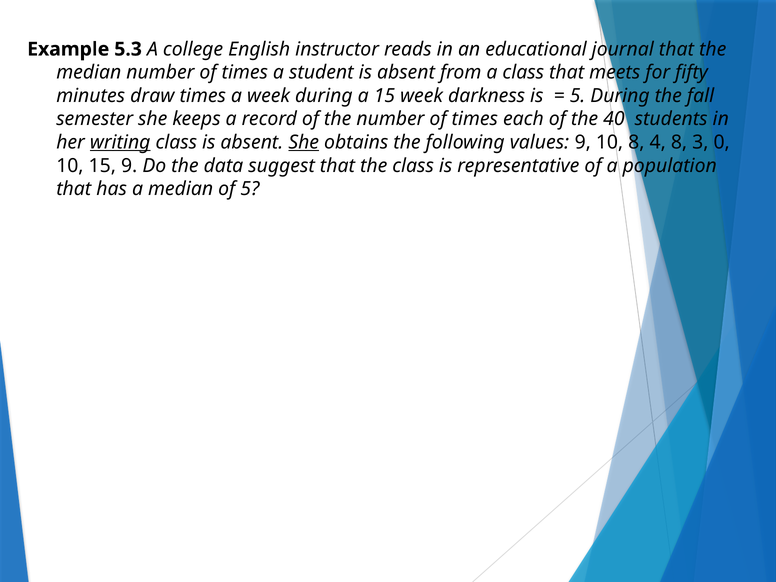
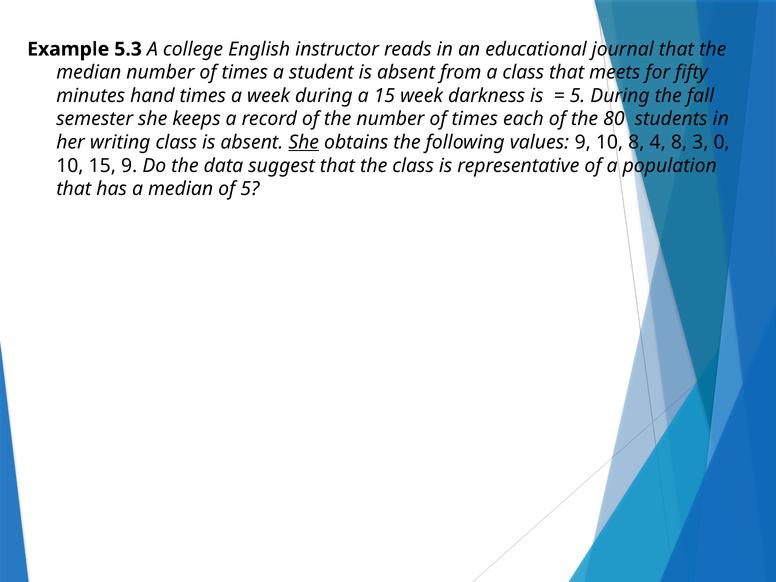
draw: draw -> hand (152, 96)
40: 40 -> 80 (614, 119)
writing underline: present -> none (120, 142)
